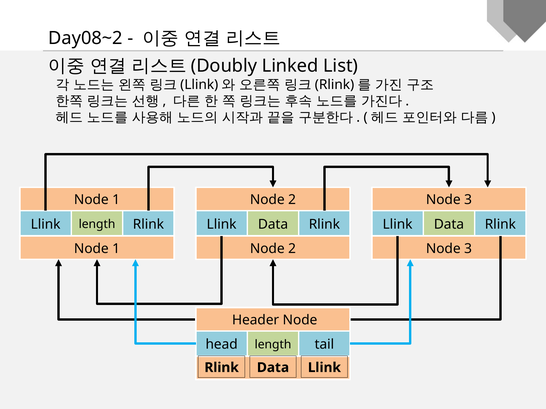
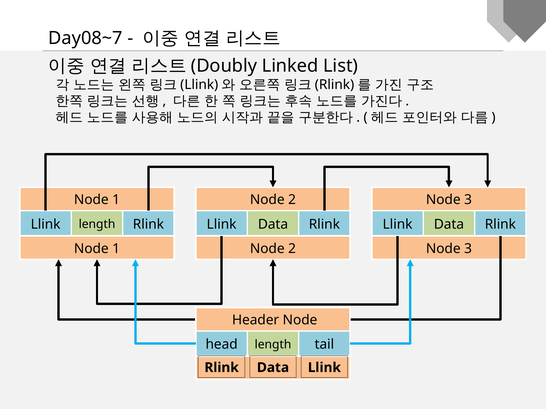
Day08~2: Day08~2 -> Day08~7 (86, 38)
